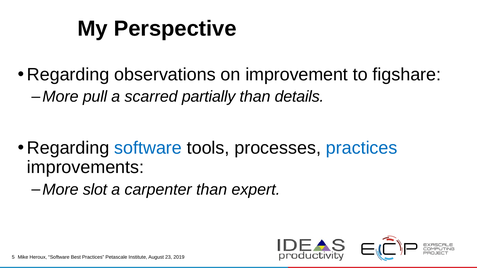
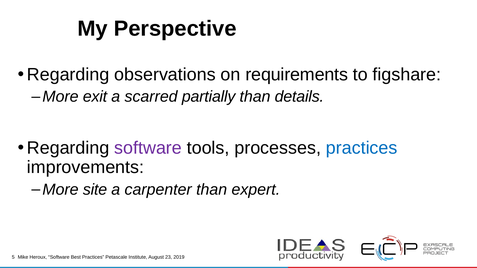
improvement: improvement -> requirements (297, 75)
pull: pull -> exit (95, 97)
software colour: blue -> purple (148, 148)
slot: slot -> site (95, 190)
